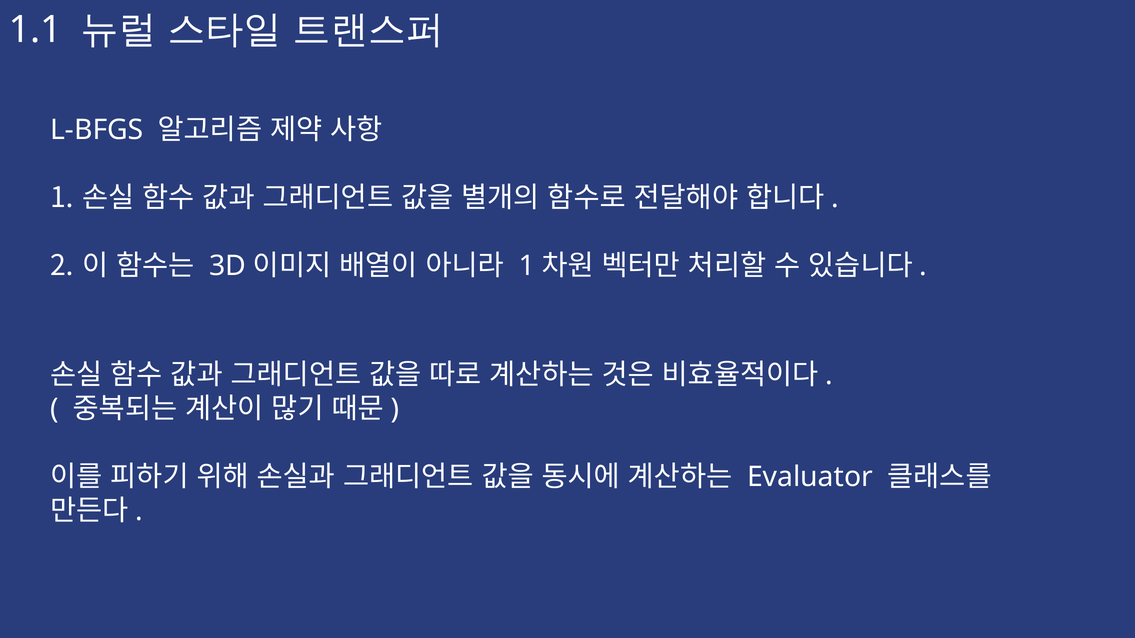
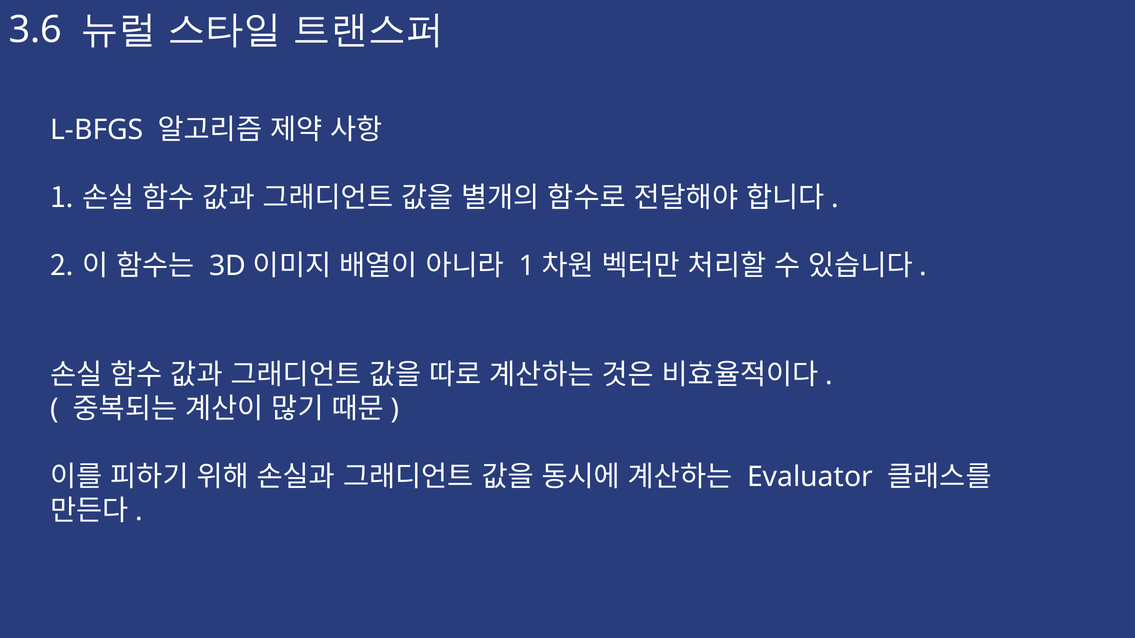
1.1: 1.1 -> 3.6 (35, 30)
